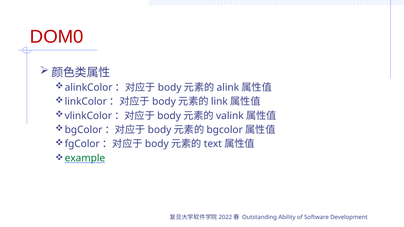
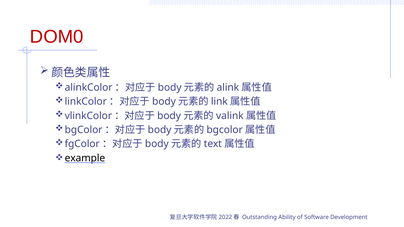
example colour: green -> black (85, 158)
